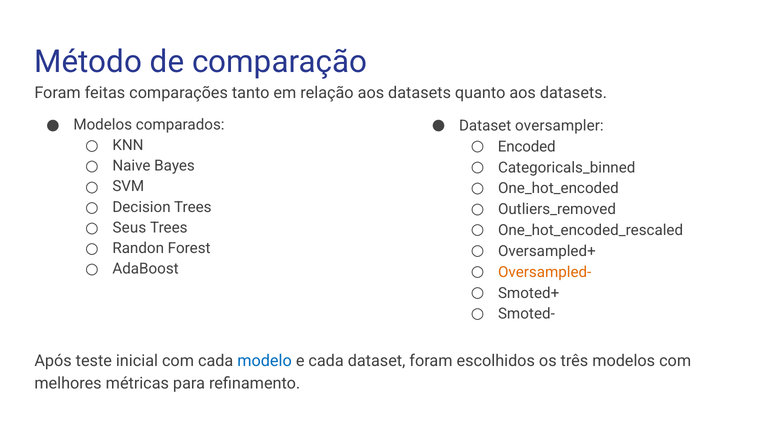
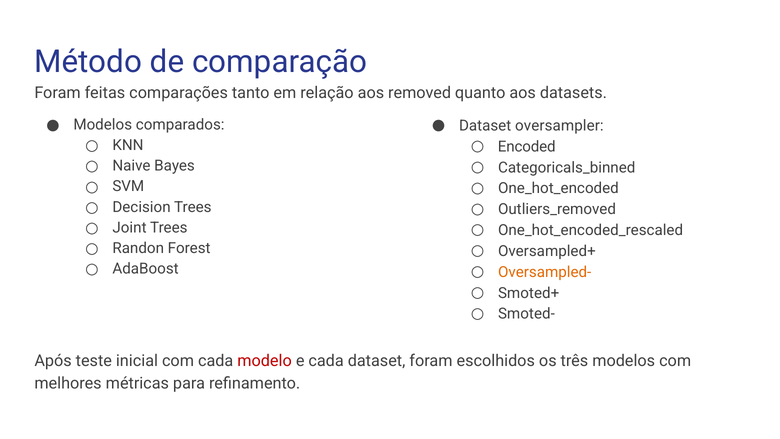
relação aos datasets: datasets -> removed (420, 93)
Seus: Seus -> Joint (129, 228)
modelo colour: blue -> red (265, 361)
